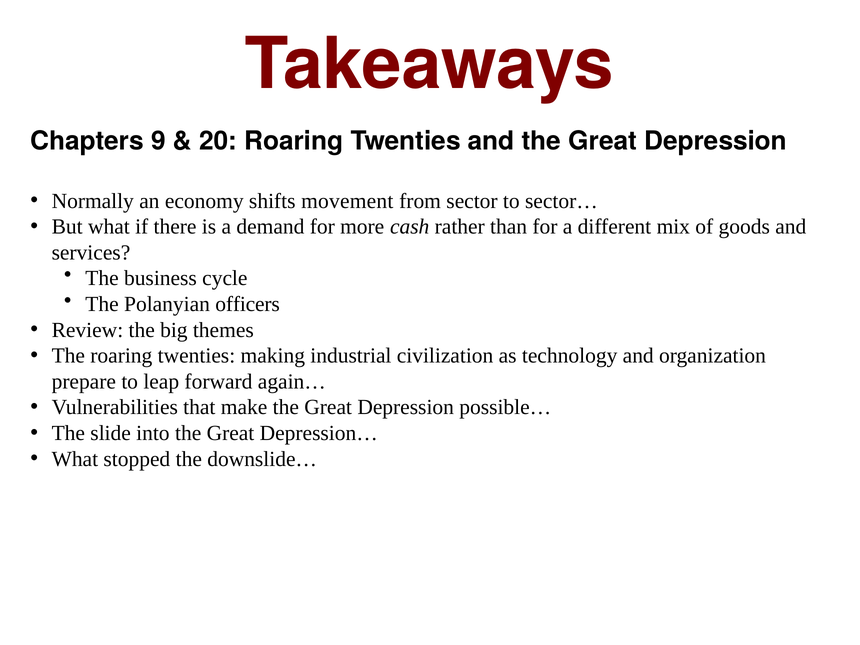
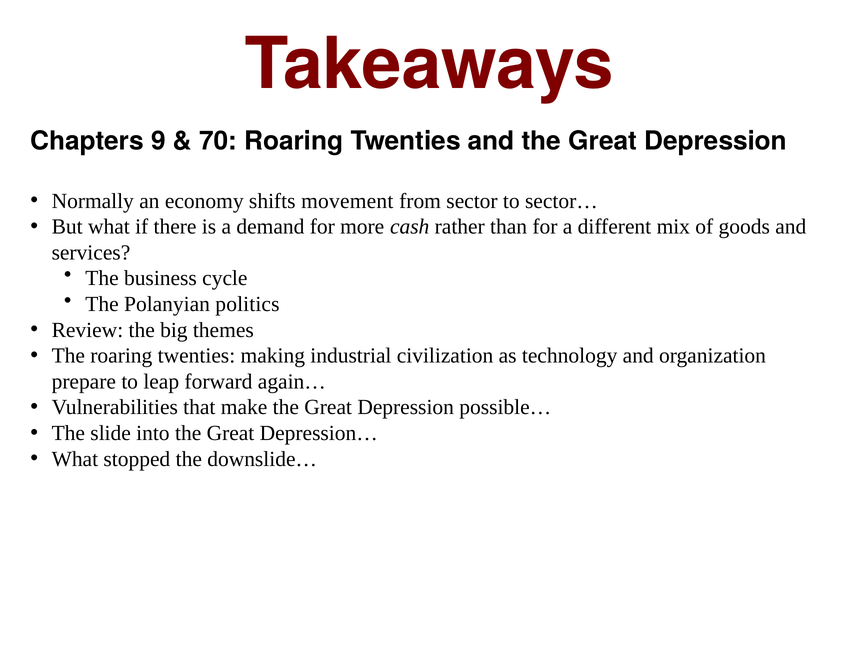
20: 20 -> 70 (218, 141)
officers: officers -> politics (247, 304)
